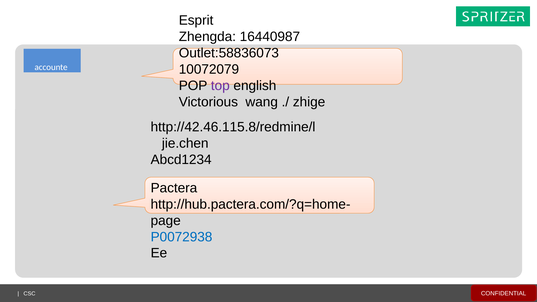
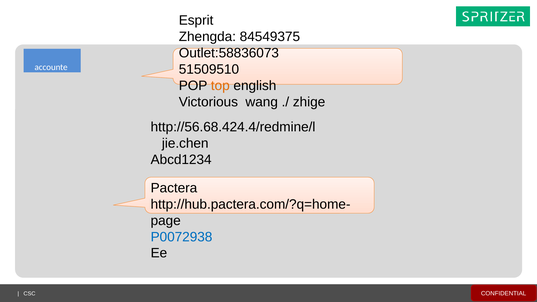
16440987: 16440987 -> 84549375 (270, 37)
10072079: 10072079 -> 51509510 (209, 69)
top colour: purple -> orange (220, 86)
http://42.46.115.8/redmine/l: http://42.46.115.8/redmine/l -> http://56.68.424.4/redmine/l (233, 127)
